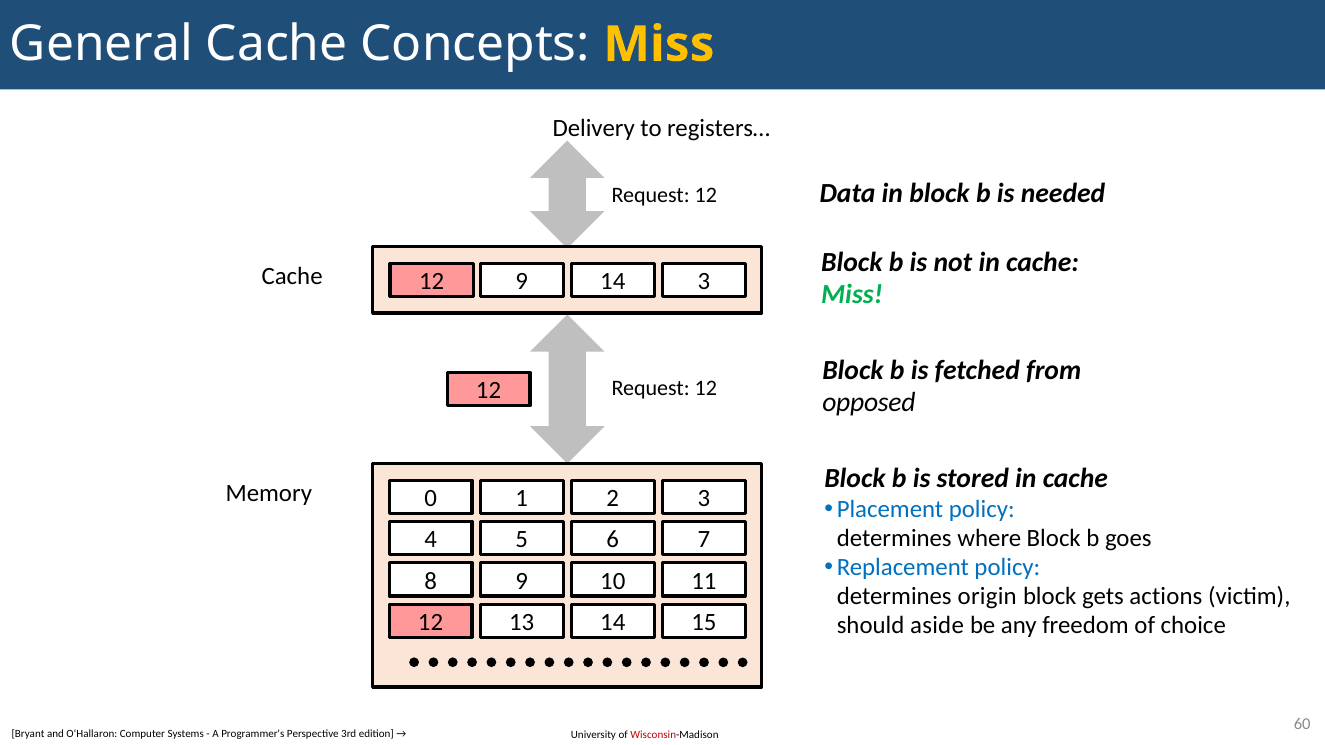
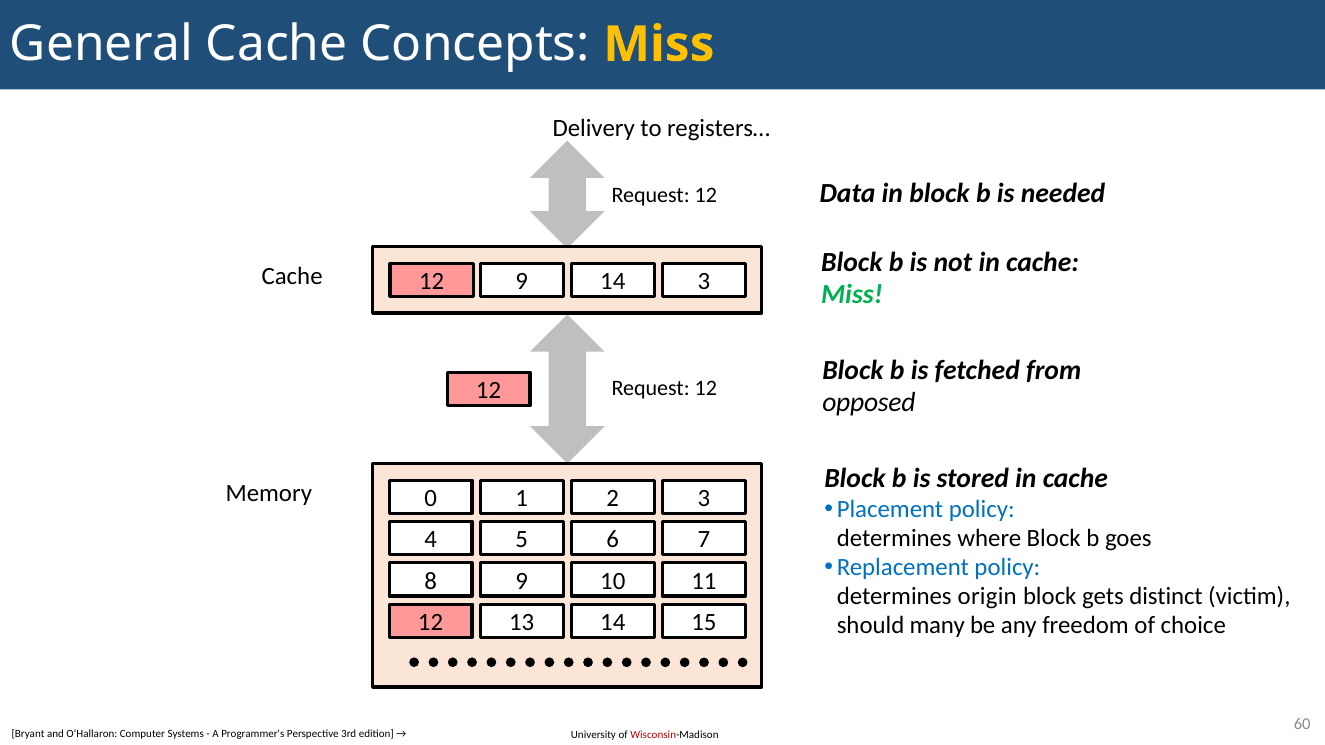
actions: actions -> distinct (1166, 597)
aside: aside -> many (937, 626)
